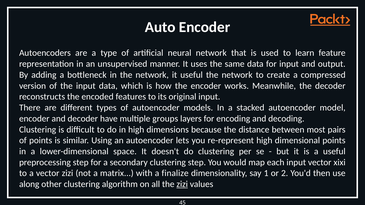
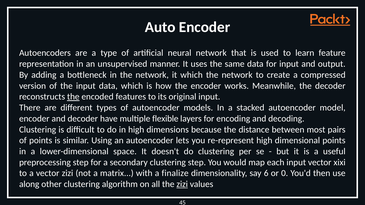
it useful: useful -> which (192, 75)
the underline: none -> present (73, 97)
groups: groups -> flexible (165, 119)
1: 1 -> 6 (266, 174)
2: 2 -> 0 (285, 174)
